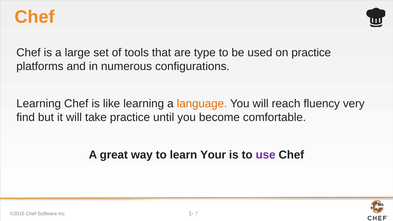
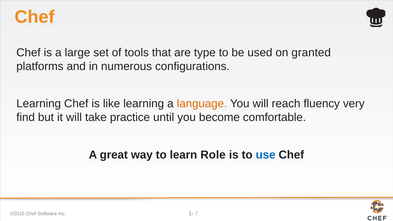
on practice: practice -> granted (311, 53)
Your: Your -> Role (213, 155)
use colour: purple -> blue (266, 155)
